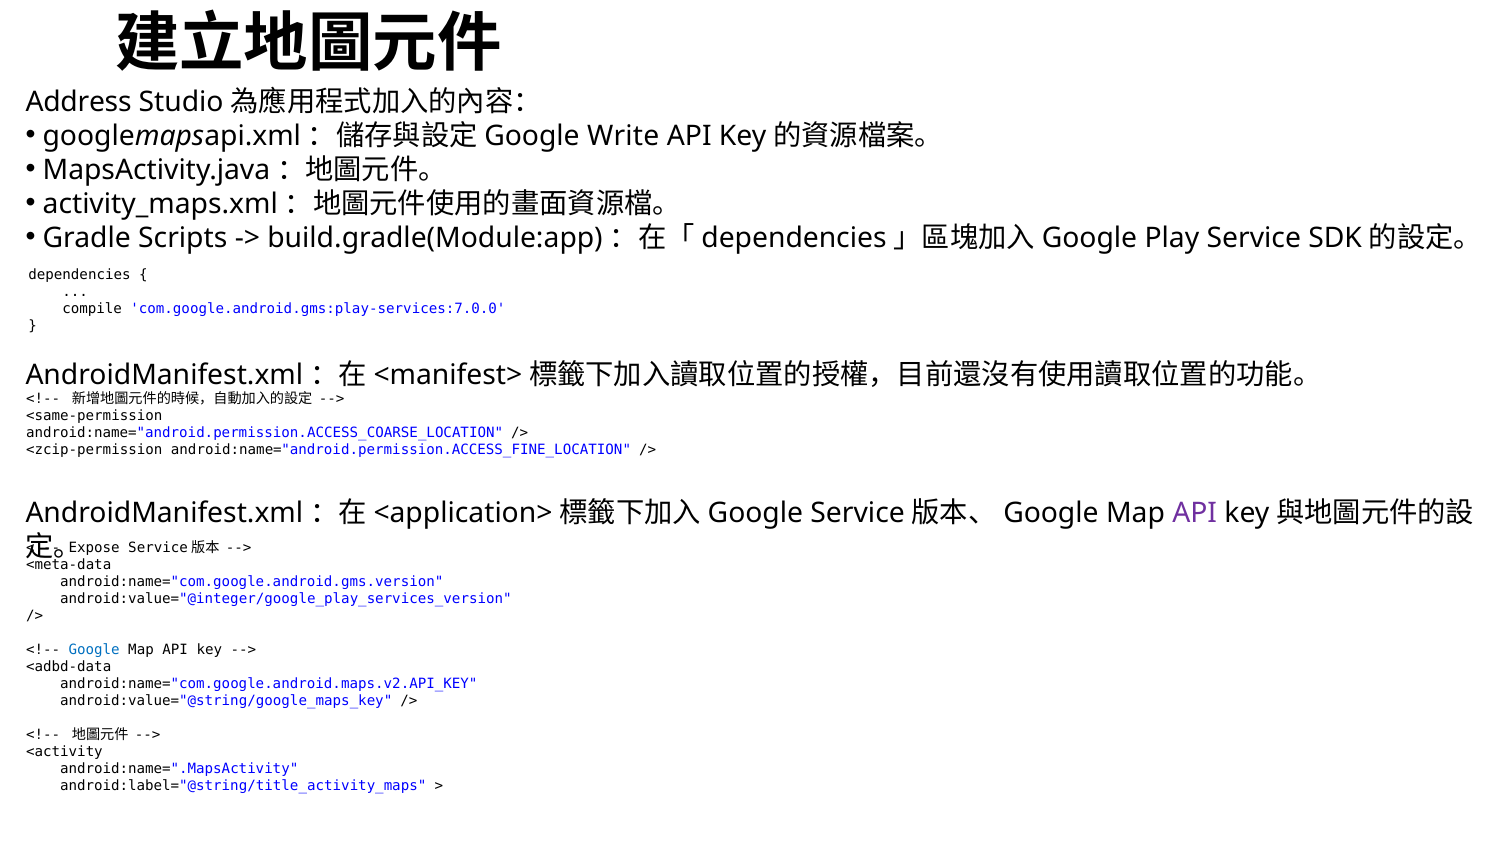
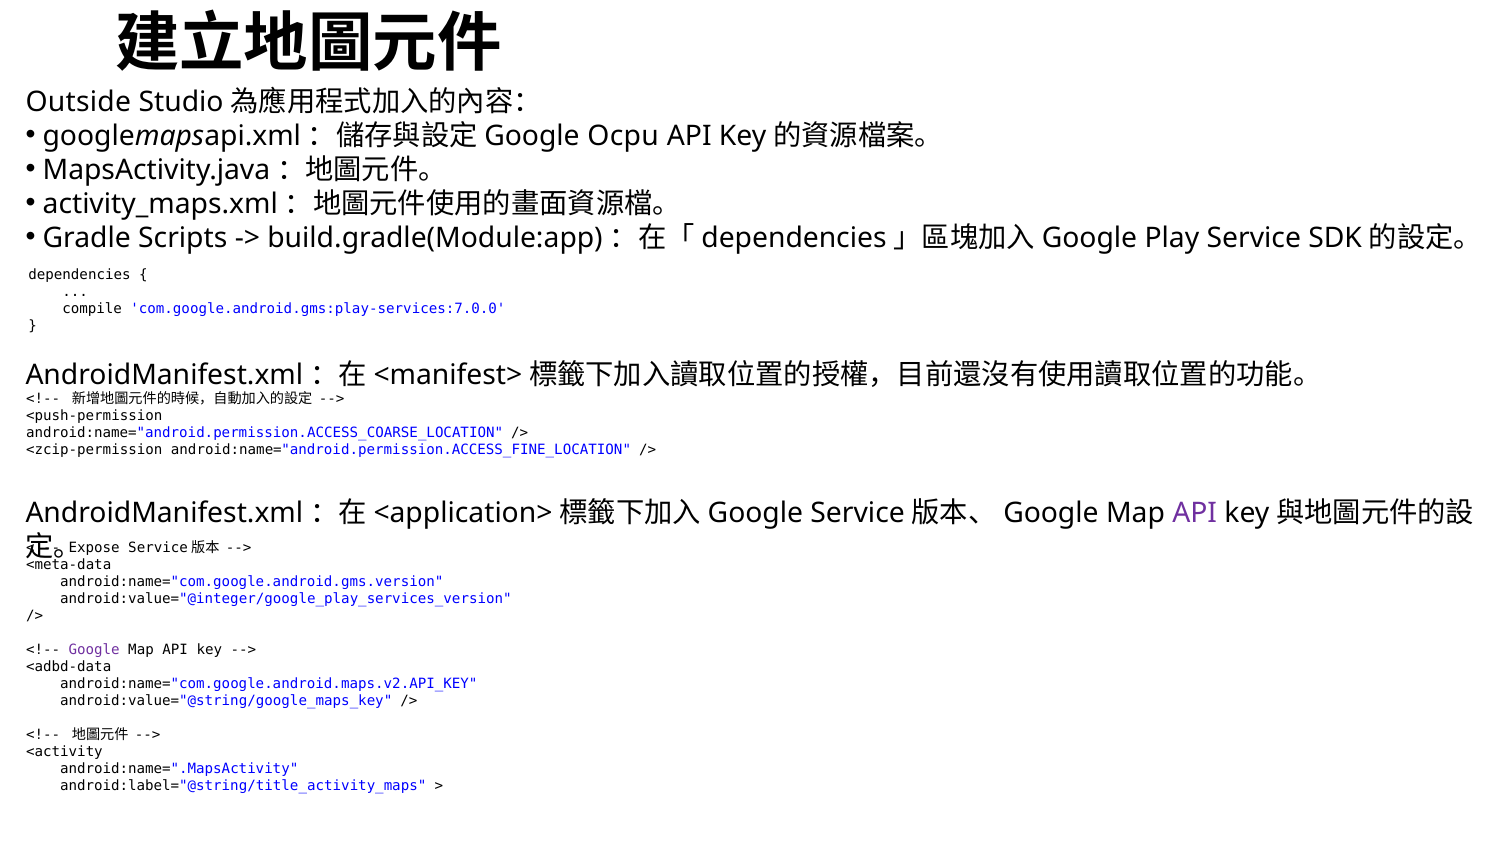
Address: Address -> Outside (78, 102)
Write: Write -> Ocpu (623, 136)
<same-permission: <same-permission -> <push-permission (94, 415)
Google colour: blue -> purple (94, 650)
